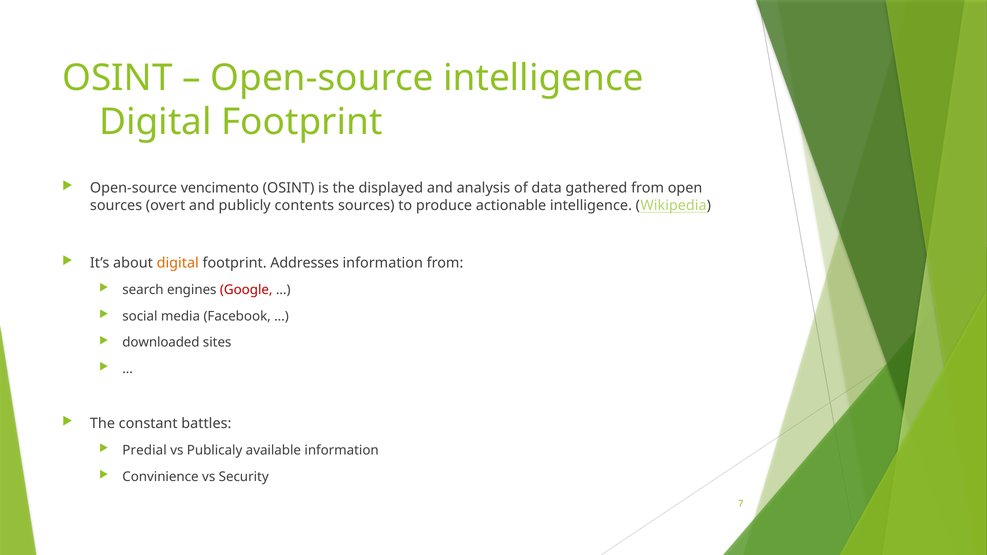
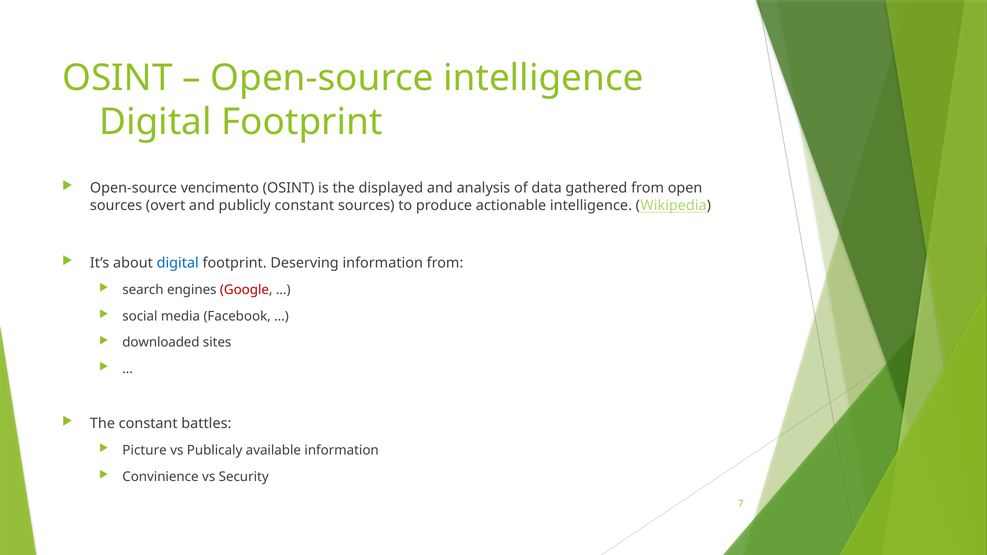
publicly contents: contents -> constant (304, 206)
digital colour: orange -> blue (178, 263)
Addresses: Addresses -> Deserving (305, 263)
Predial: Predial -> Picture (145, 450)
